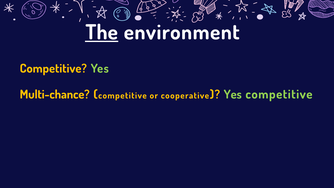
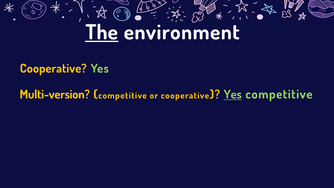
Competitive: Competitive -> Cooperative (53, 69)
Multi-chance: Multi-chance -> Multi-version (55, 94)
Yes underline: none -> present (233, 94)
